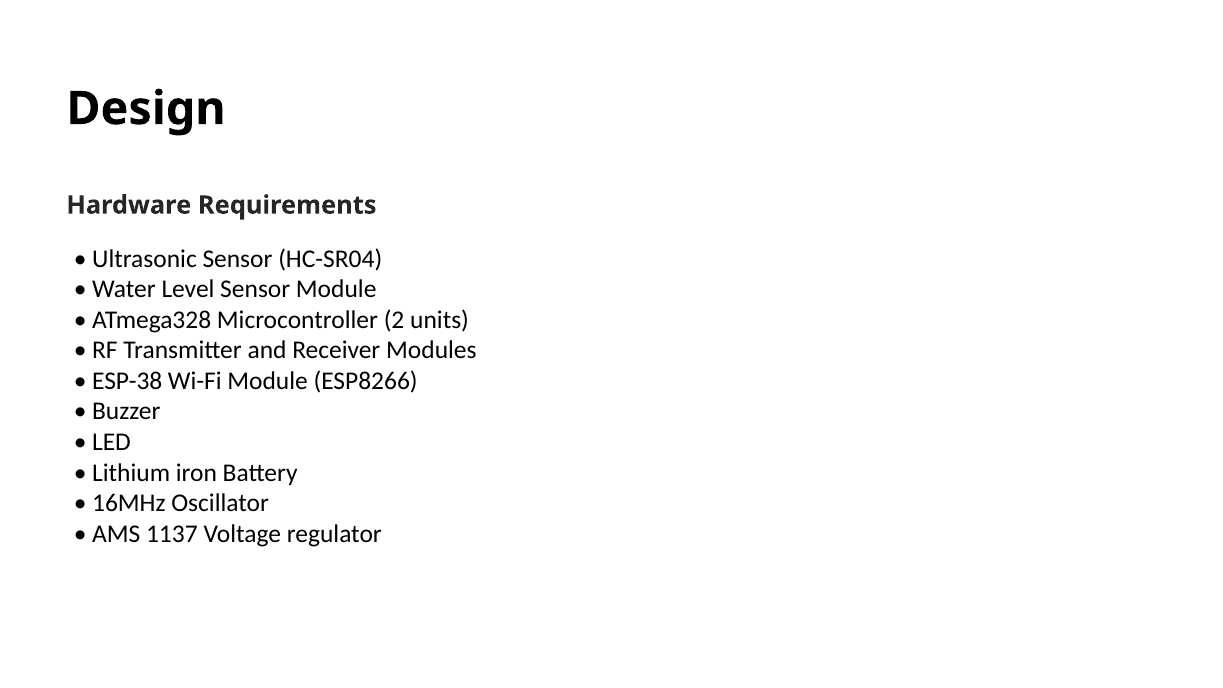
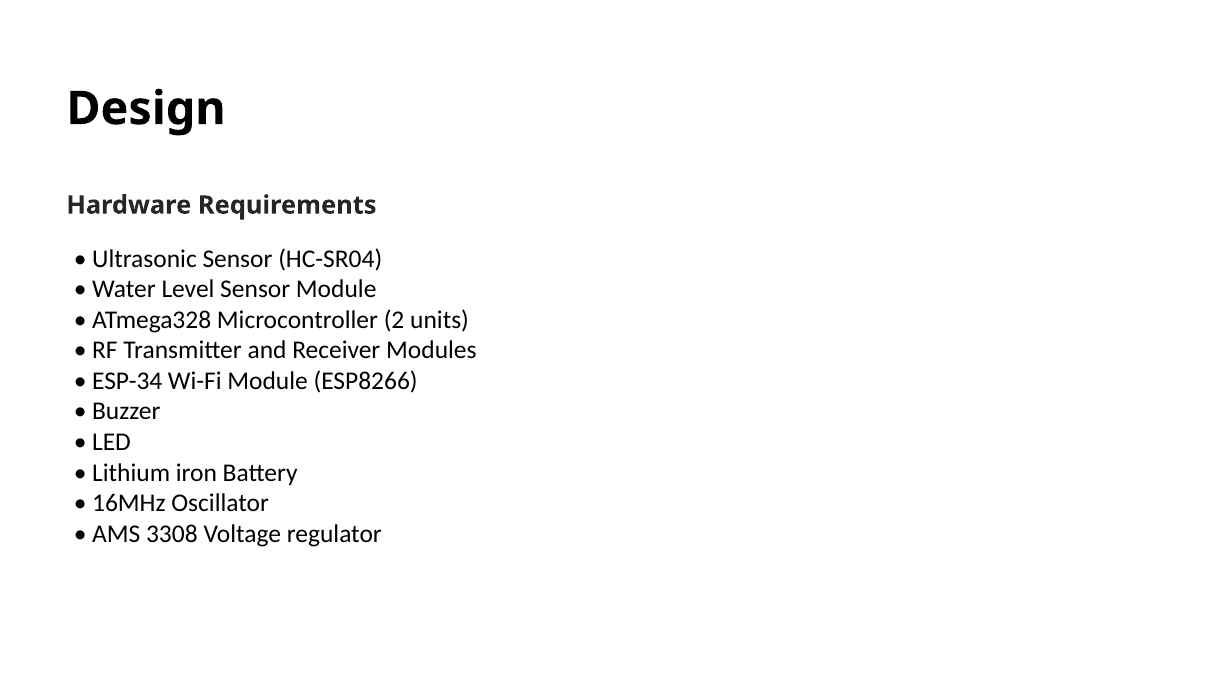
ESP-38: ESP-38 -> ESP-34 (127, 381)
1137: 1137 -> 3308 (172, 534)
